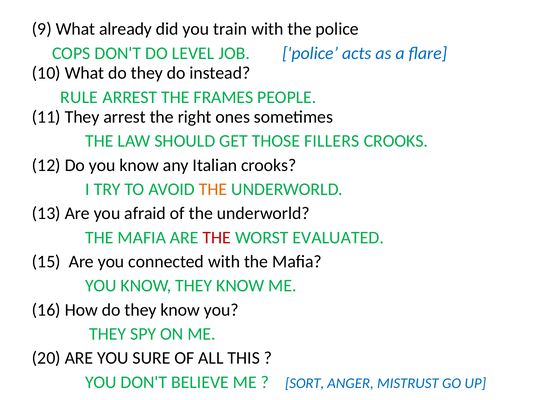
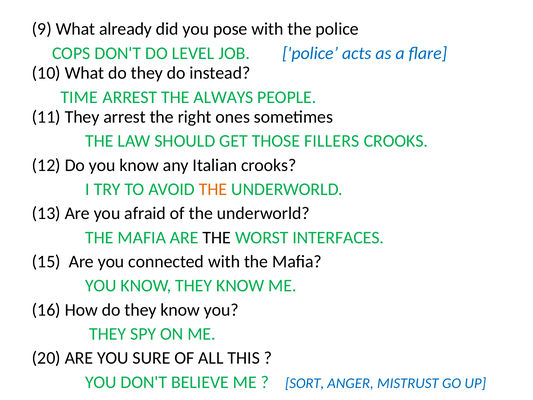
train: train -> pose (230, 29)
RULE: RULE -> TIME (79, 97)
FRAMES: FRAMES -> ALWAYS (224, 97)
THE colour: red -> black (217, 237)
EVALUATED: EVALUATED -> INTERFACES (338, 237)
